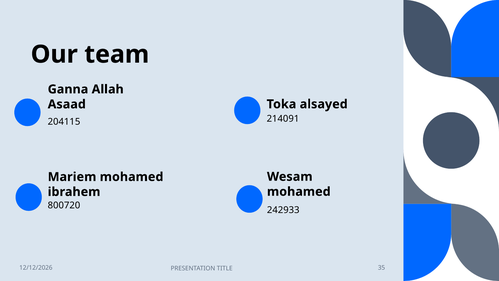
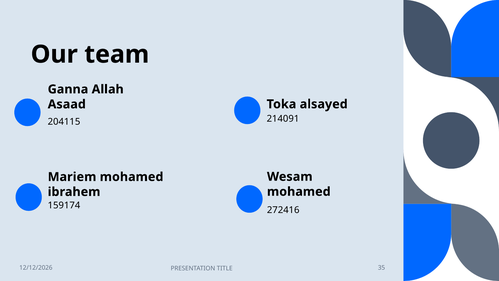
800720: 800720 -> 159174 (64, 205)
242933: 242933 -> 272416 (283, 210)
